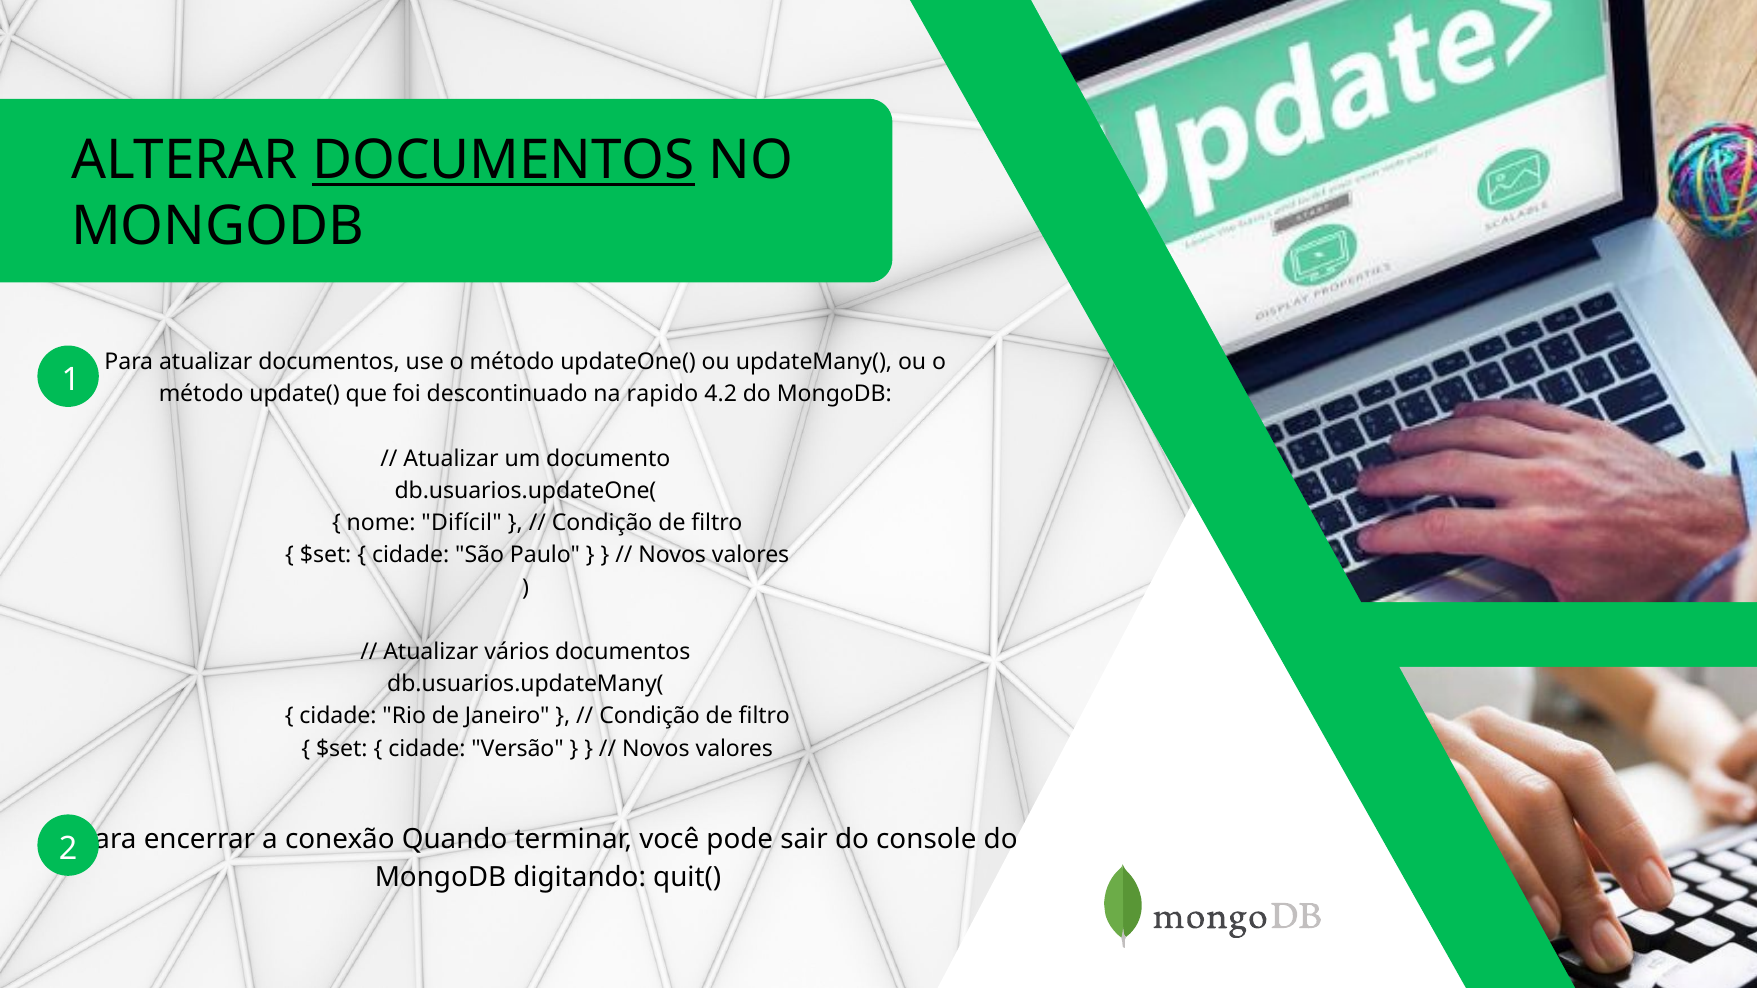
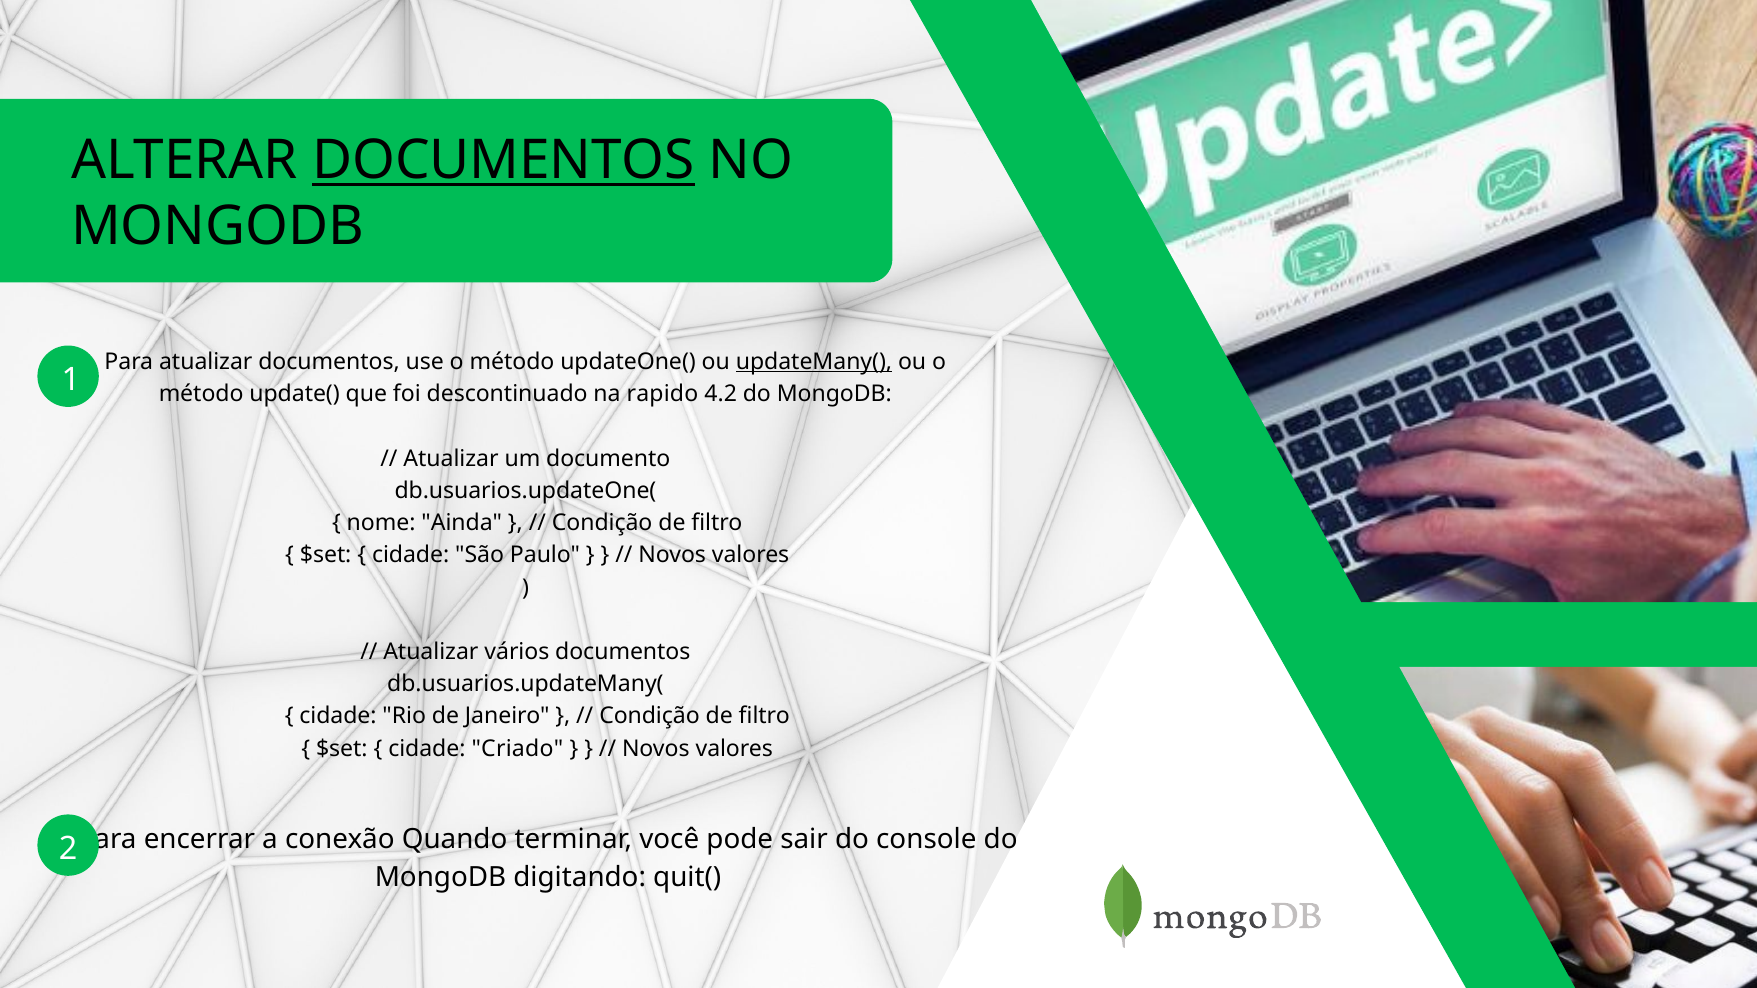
updateMany( underline: none -> present (814, 362)
Difícil: Difícil -> Ainda (462, 523)
Versão: Versão -> Criado (517, 749)
